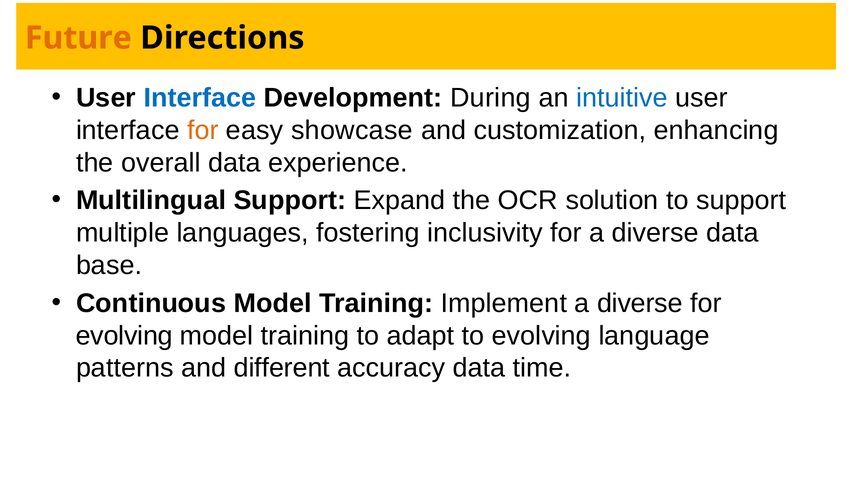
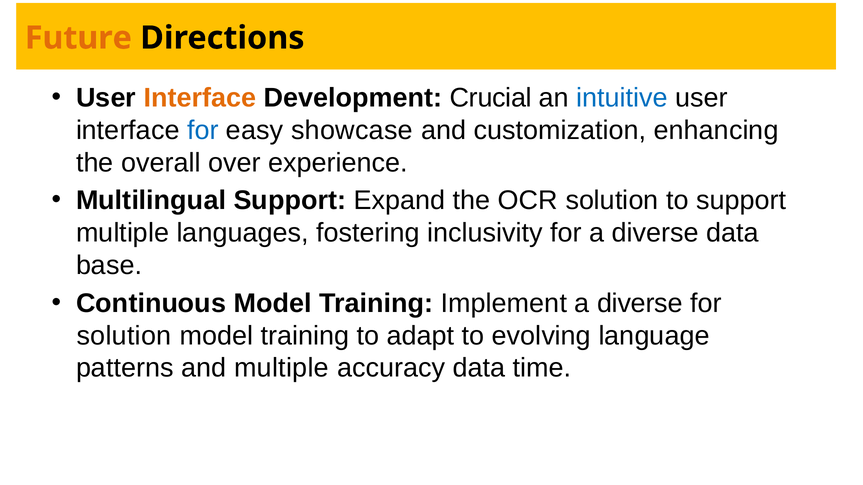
Interface colour: blue -> orange (200, 98)
During: During -> Crucial (491, 98)
for colour: orange -> blue (203, 130)
overall data: data -> over (234, 163)
evolving: evolving -> solution (124, 336)
and different: different -> multiple (282, 368)
